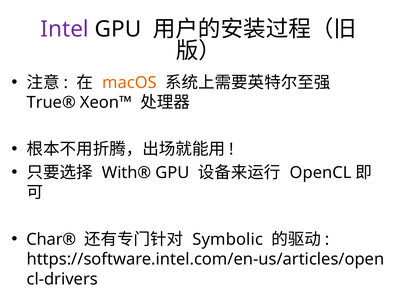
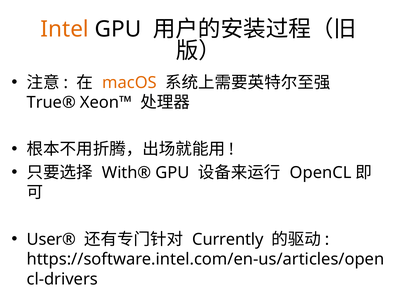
Intel colour: purple -> orange (65, 29)
Char®: Char® -> User® (51, 239)
Symbolic: Symbolic -> Currently (228, 239)
